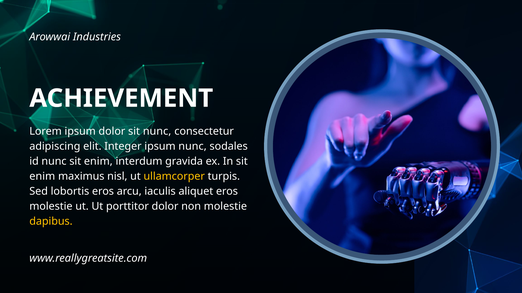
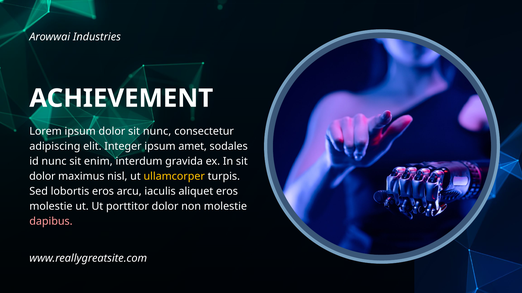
ipsum nunc: nunc -> amet (193, 147)
enim: enim -> dolor (42, 177)
dapibus colour: yellow -> pink (51, 222)
